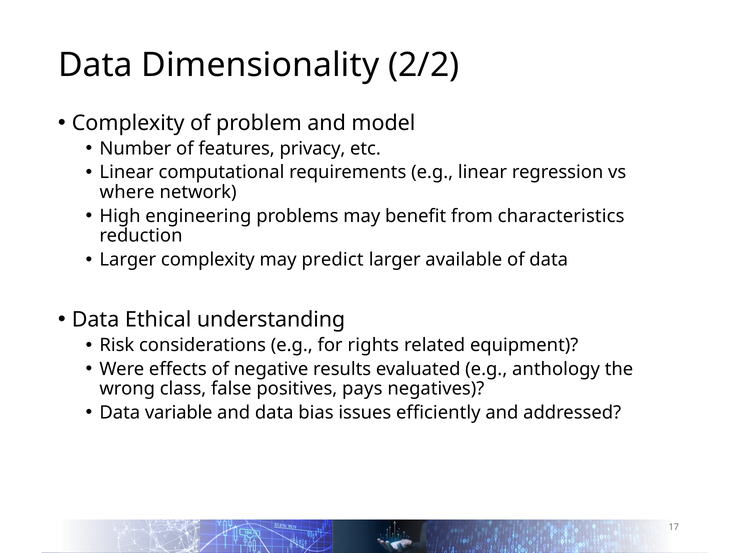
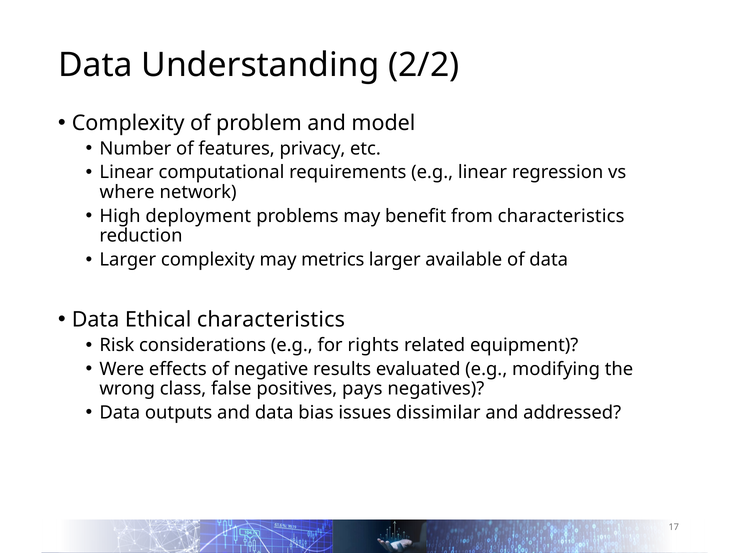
Dimensionality: Dimensionality -> Understanding (260, 65)
engineering: engineering -> deployment (198, 216)
predict: predict -> metrics (333, 260)
Ethical understanding: understanding -> characteristics (271, 320)
anthology: anthology -> modifying (556, 369)
variable: variable -> outputs (179, 412)
efficiently: efficiently -> dissimilar (438, 412)
